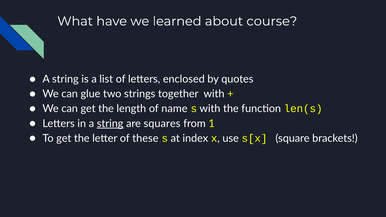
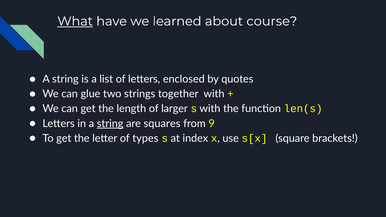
What underline: none -> present (75, 21)
name: name -> larger (175, 109)
1: 1 -> 9 (212, 124)
these: these -> types (145, 138)
